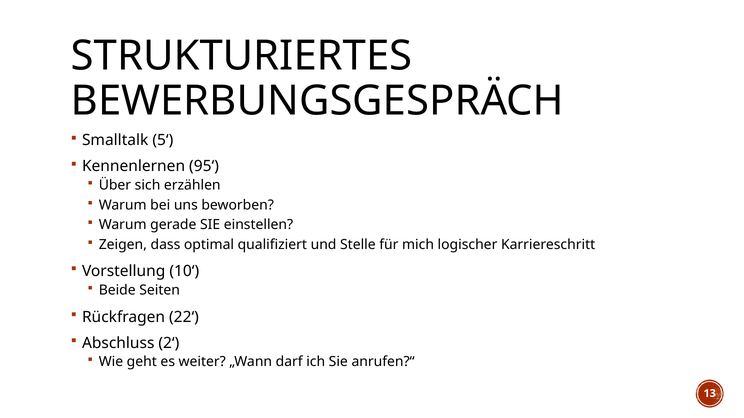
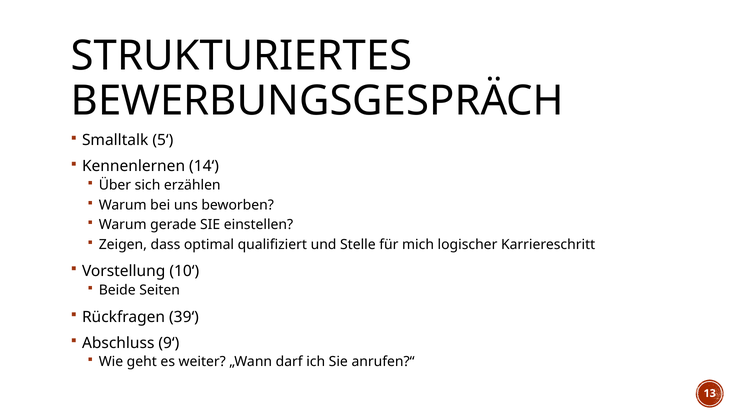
95‘: 95‘ -> 14‘ (204, 167)
22‘: 22‘ -> 39‘ (184, 317)
2‘: 2‘ -> 9‘ (169, 343)
